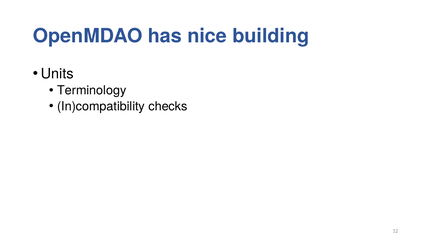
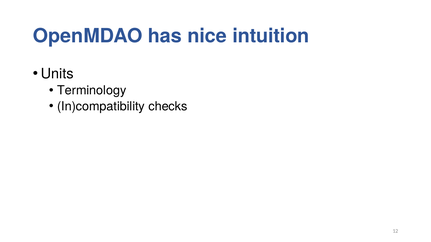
building: building -> intuition (271, 36)
